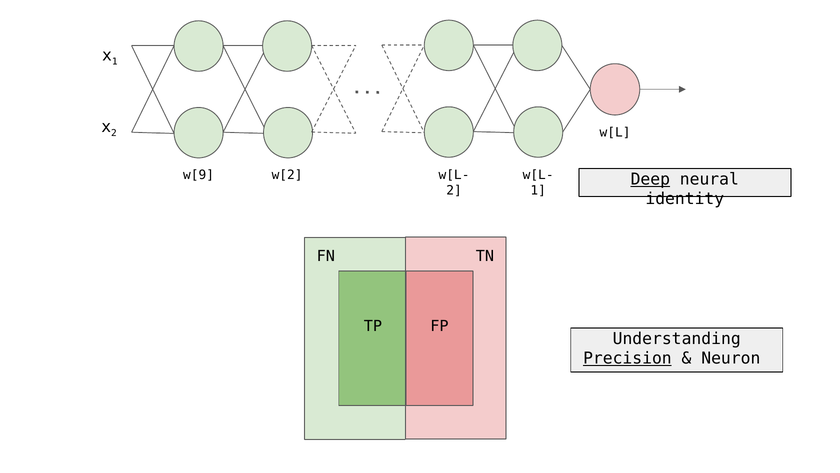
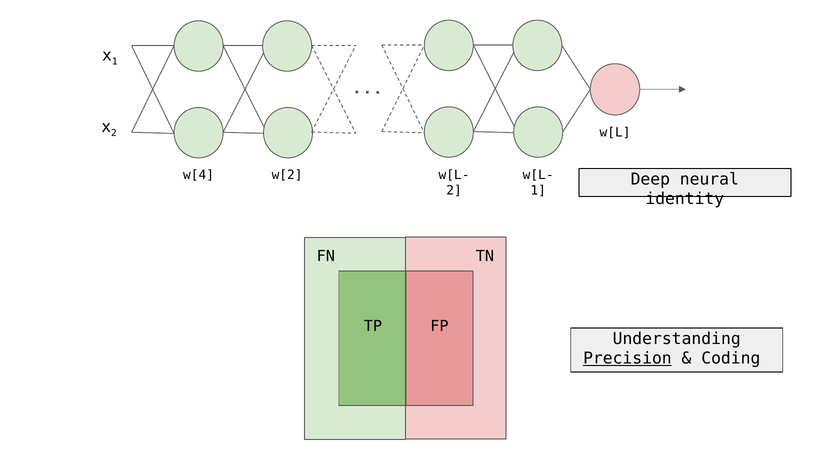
w[9: w[9 -> w[4 (199, 175)
Deep underline: present -> none (650, 179)
Neuron: Neuron -> Coding (731, 358)
